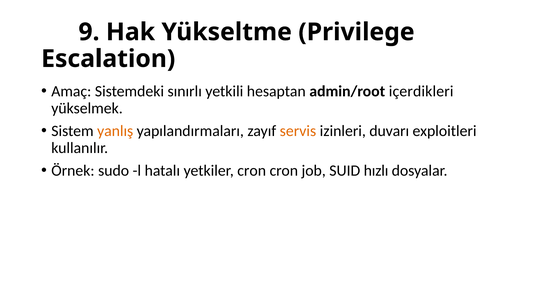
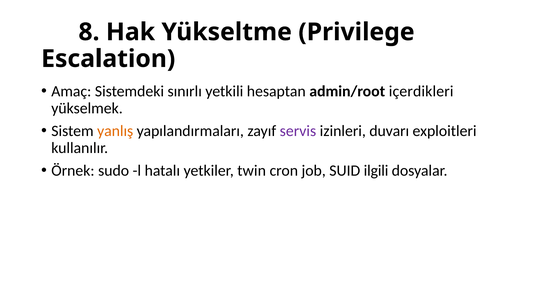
9: 9 -> 8 (89, 32)
servis colour: orange -> purple (298, 131)
yetkiler cron: cron -> twin (252, 171)
hızlı: hızlı -> ilgili (376, 171)
